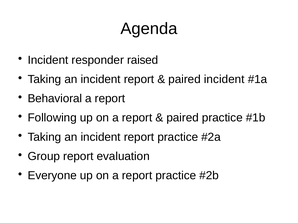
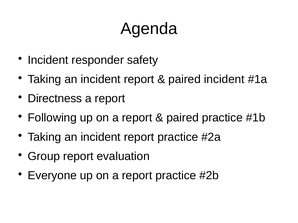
raised: raised -> safety (143, 60)
Behavioral: Behavioral -> Directness (55, 99)
